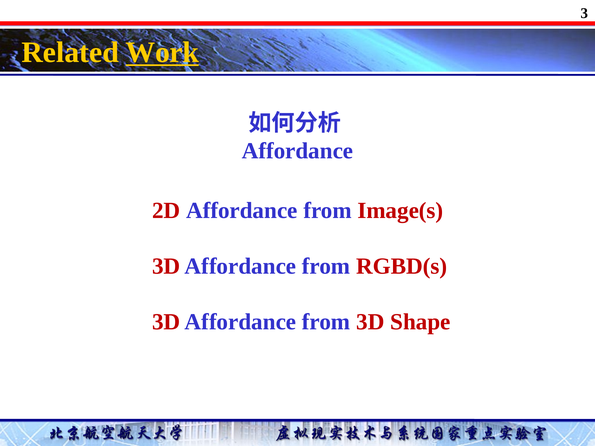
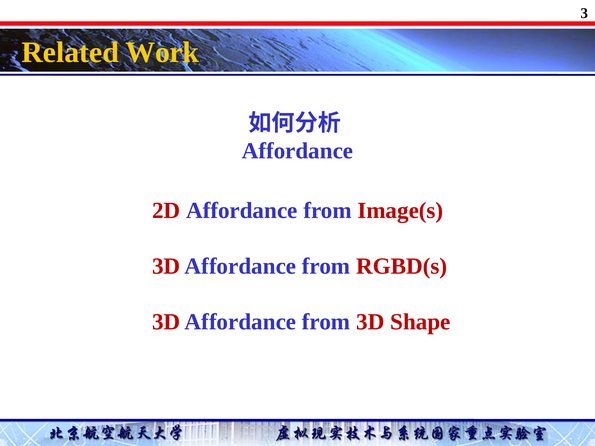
Work underline: present -> none (162, 52)
